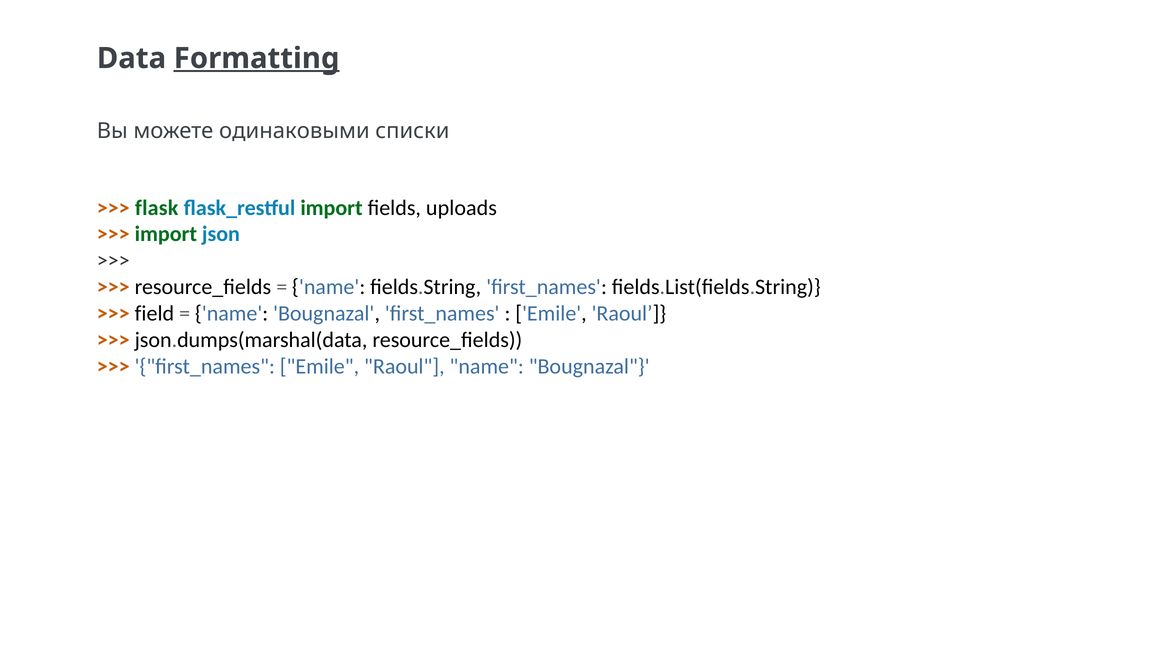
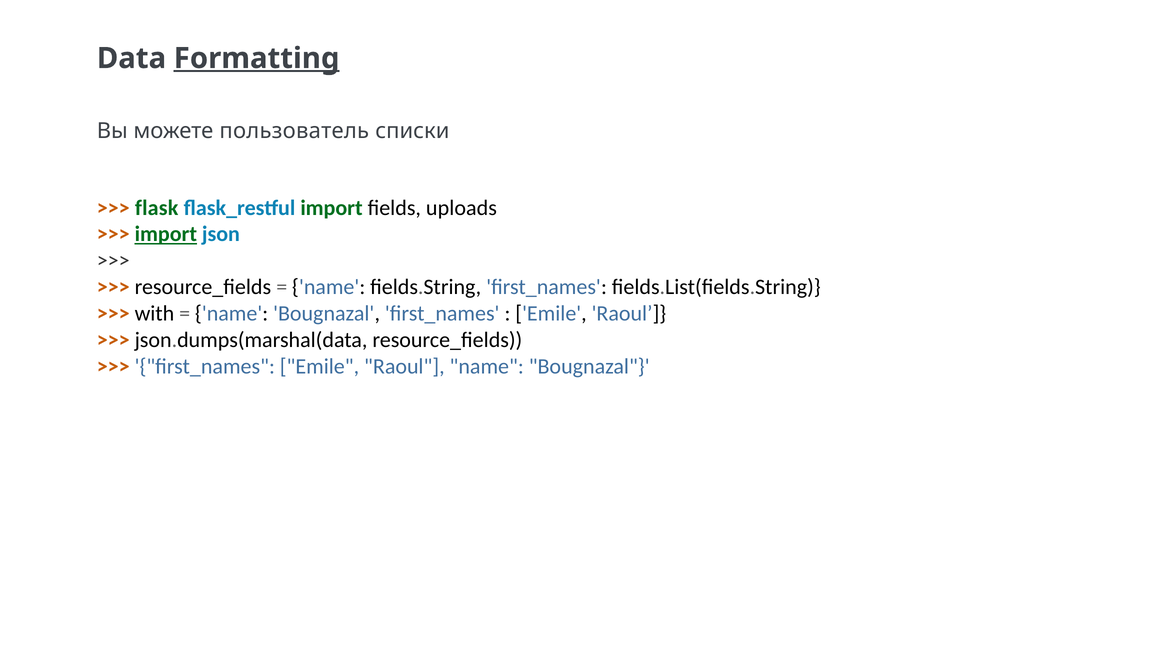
одинаковыми: одинаковыми -> пользователь (294, 131)
import underline: none -> present (166, 234)
field: field -> with (154, 314)
